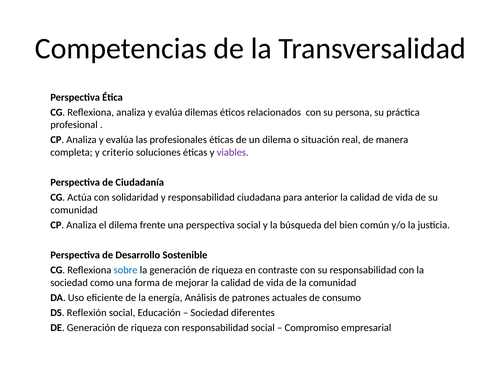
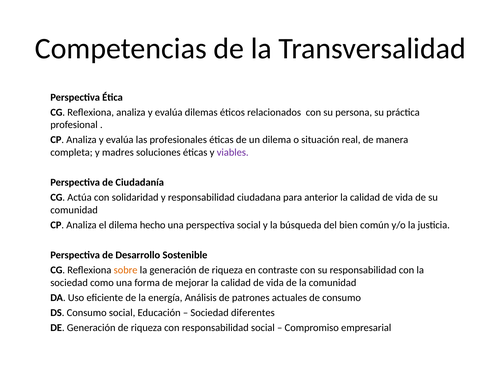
criterio: criterio -> madres (118, 152)
frente: frente -> hecho (153, 225)
sobre colour: blue -> orange (126, 270)
DS Reflexión: Reflexión -> Consumo (87, 313)
